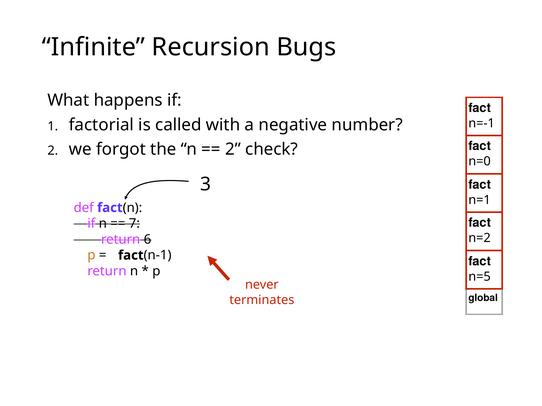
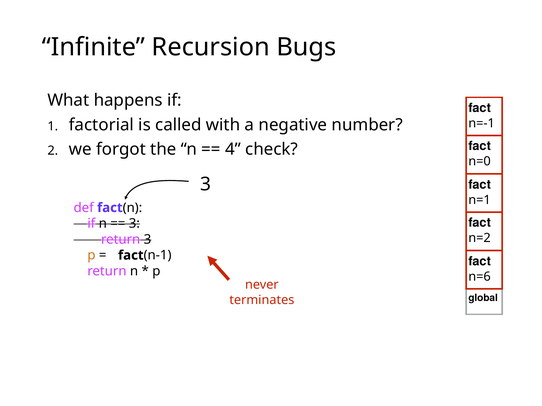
2: 2 -> 4 (233, 150)
7: 7 -> 3 (134, 224)
return 6: 6 -> 3 (147, 240)
n=5: n=5 -> n=6 (480, 277)
